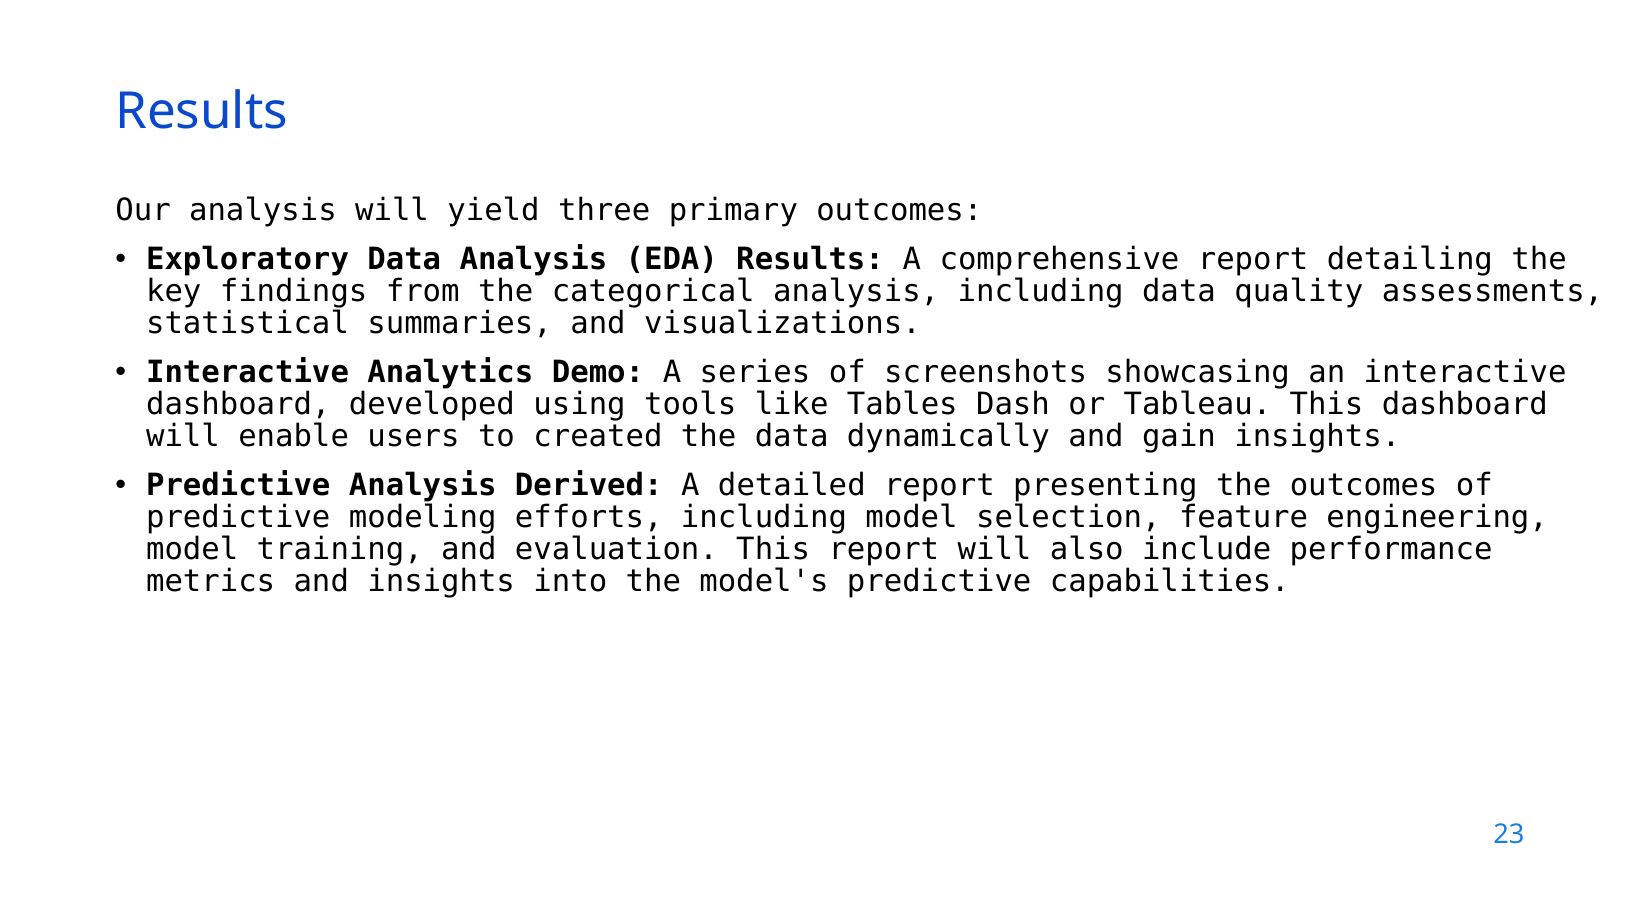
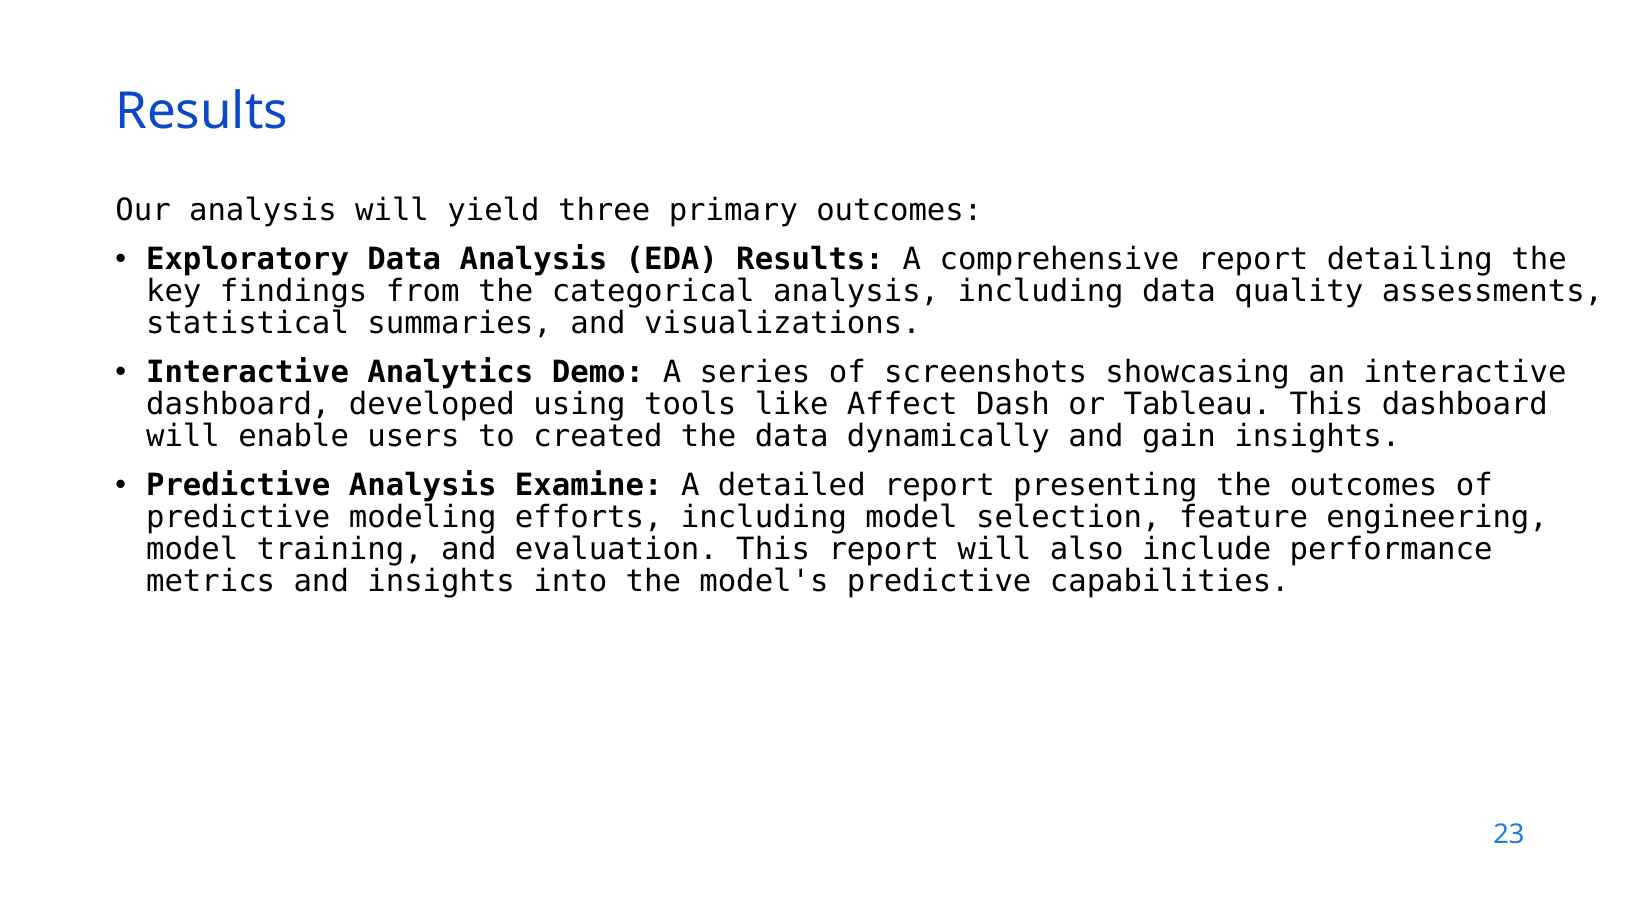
Tables: Tables -> Affect (902, 404)
Derived: Derived -> Examine (589, 485)
